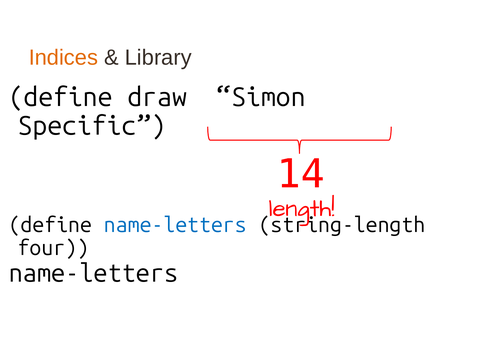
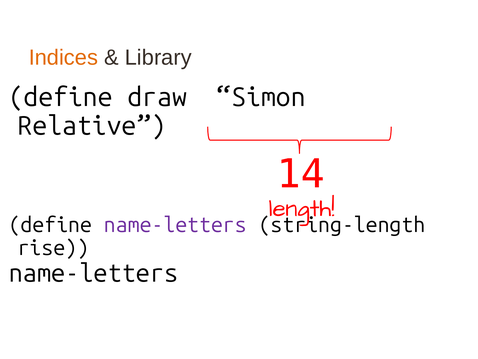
Specific: Specific -> Relative (92, 126)
name-letters colour: blue -> purple (175, 225)
four: four -> rise (53, 248)
